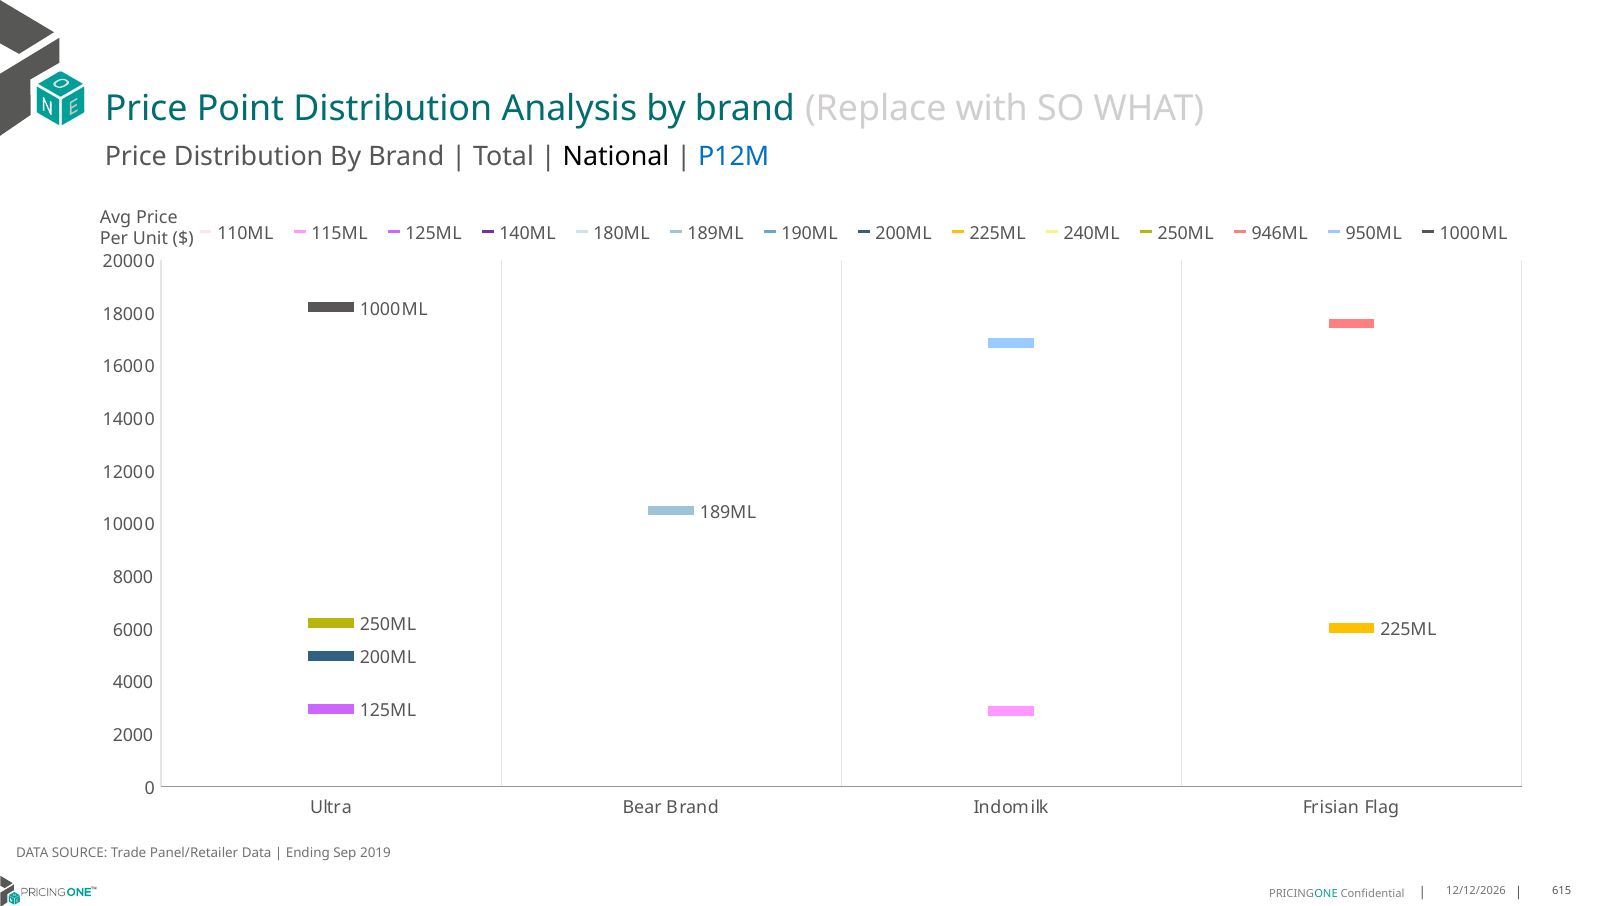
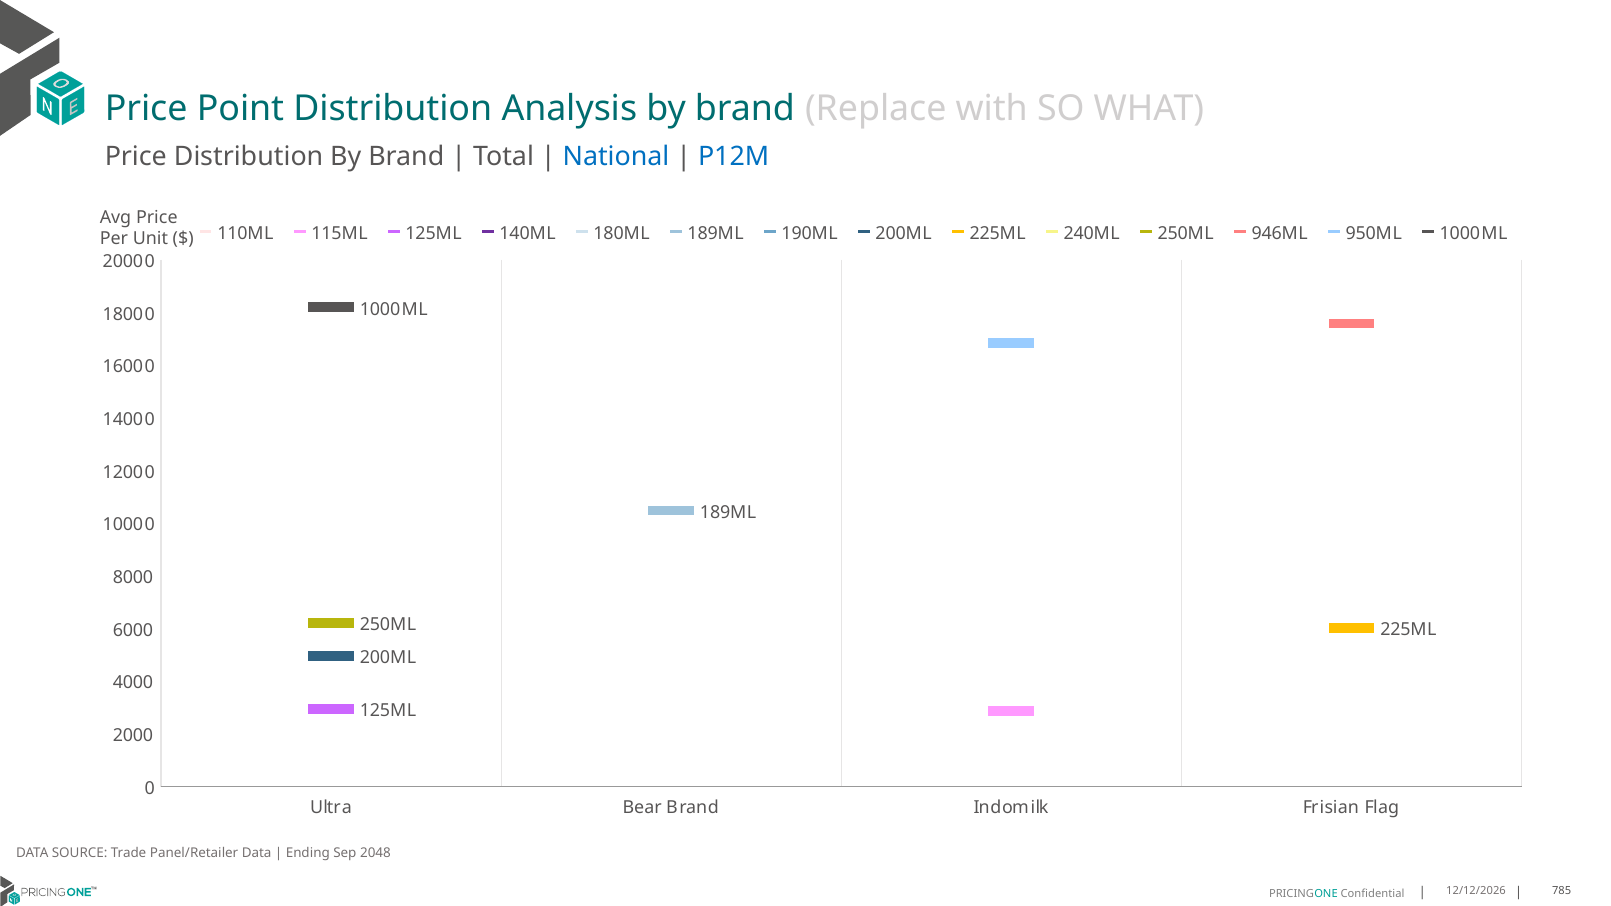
National colour: black -> blue (616, 157)
2019: 2019 -> 2048 (375, 854)
615: 615 -> 785 (1562, 891)
